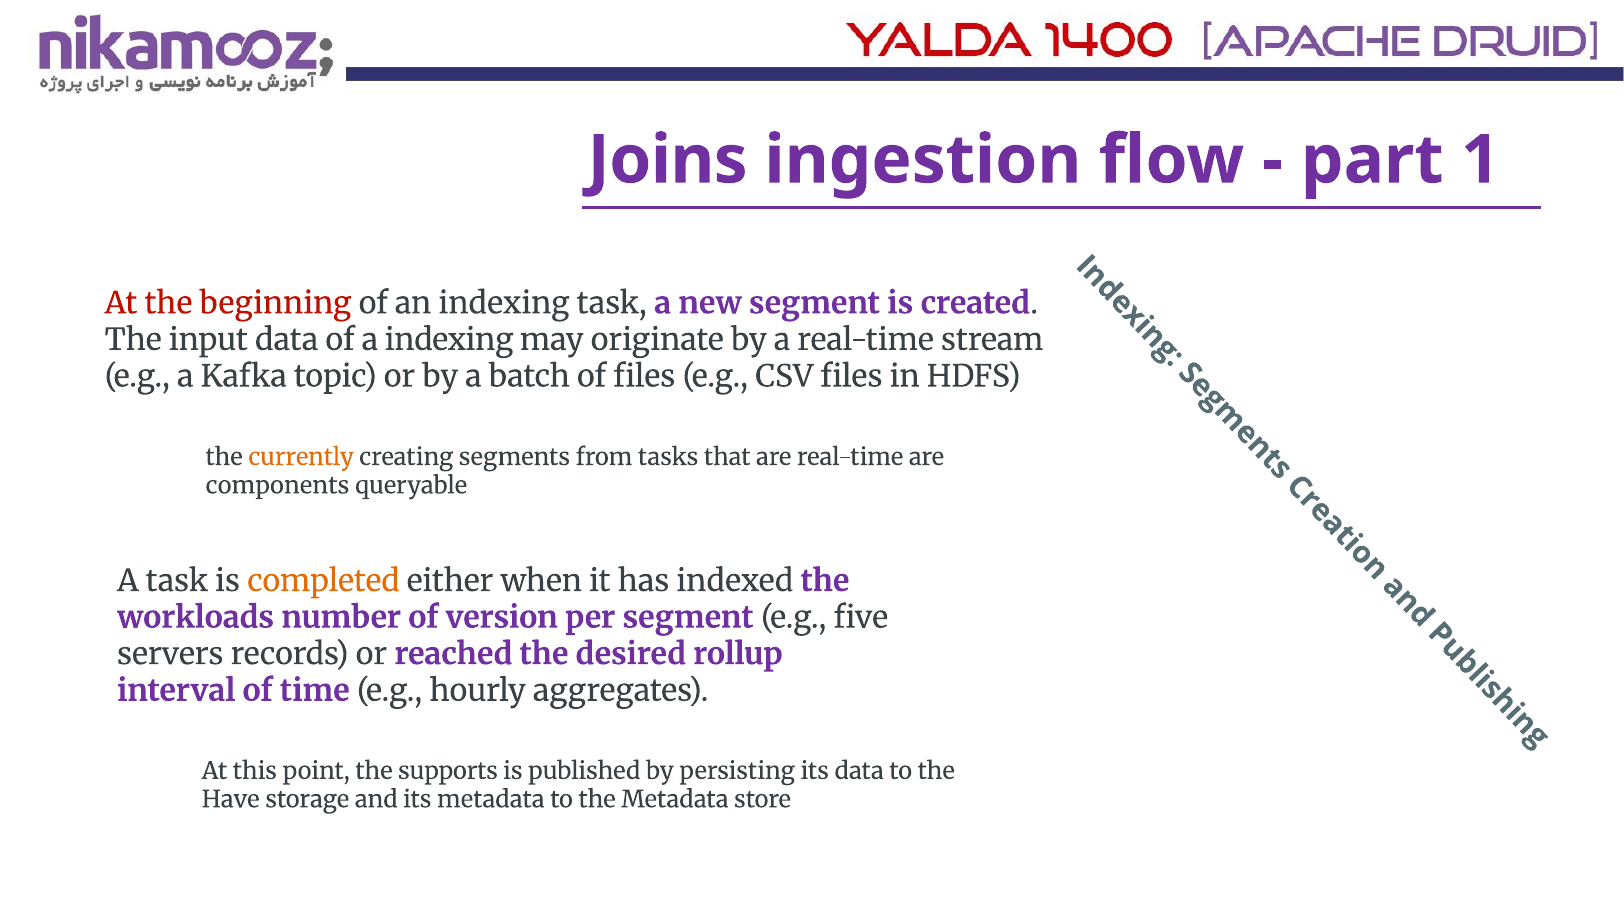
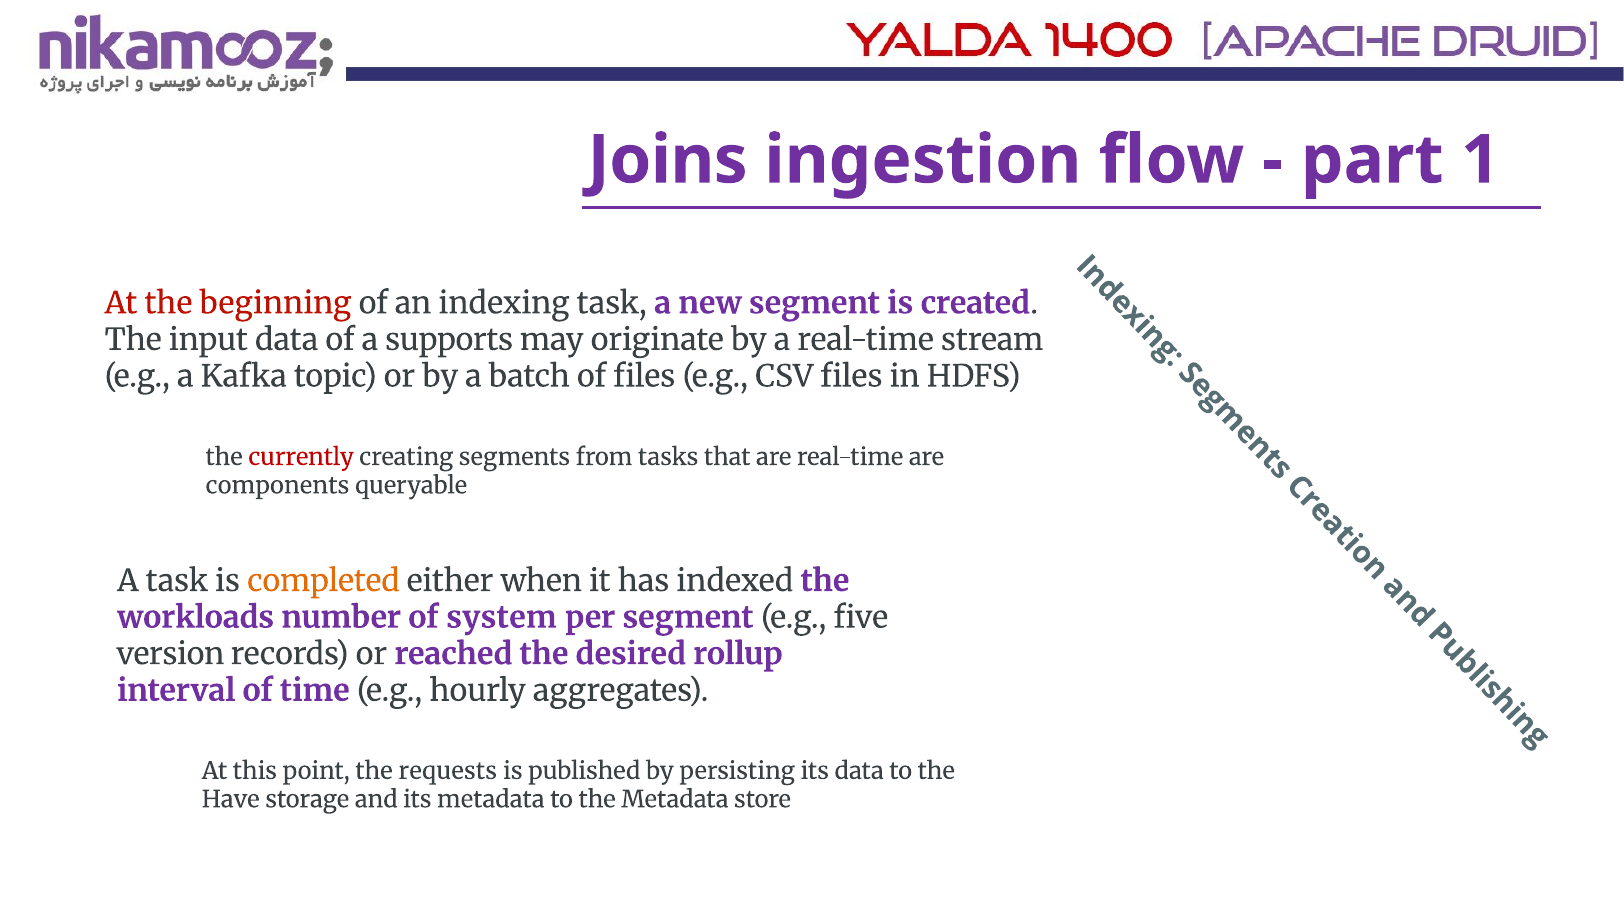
a indexing: indexing -> supports (449, 340)
currently colour: orange -> red (301, 457)
version: version -> system (501, 617)
servers: servers -> version (170, 654)
supports: supports -> requests (448, 771)
